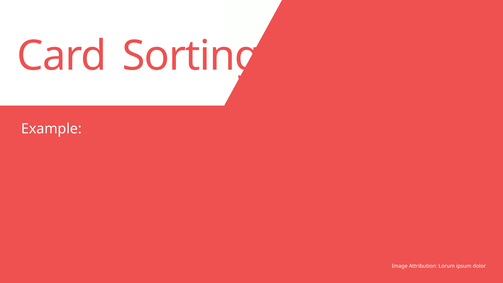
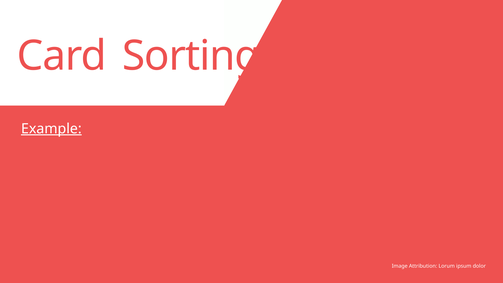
Example underline: none -> present (51, 129)
